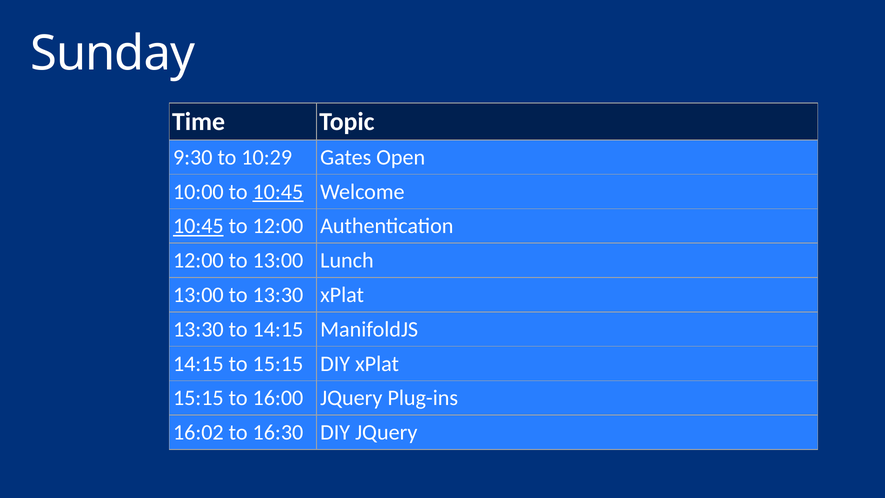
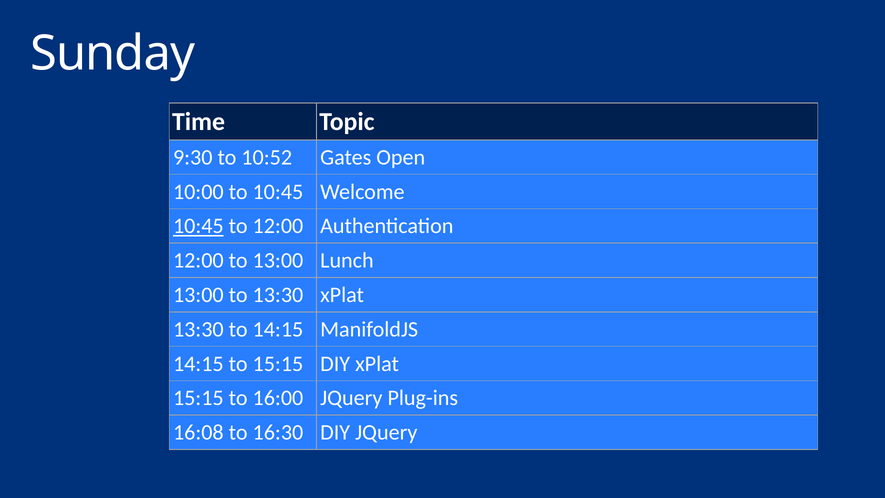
10:29: 10:29 -> 10:52 (267, 157)
10:45 underline: present -> none (278, 192)
16:02: 16:02 -> 16:08 (198, 432)
